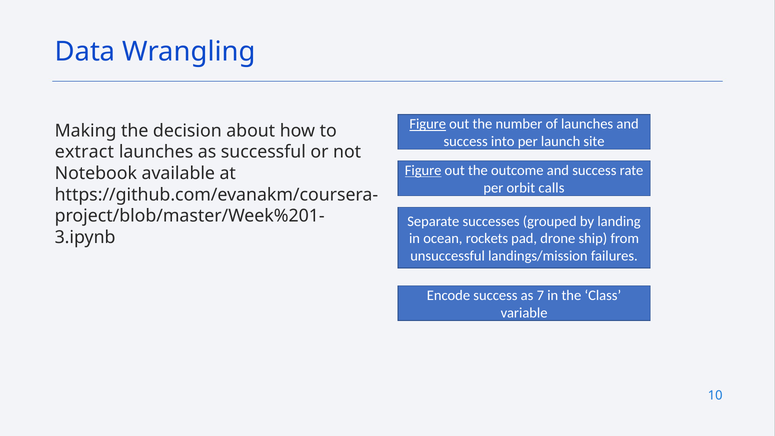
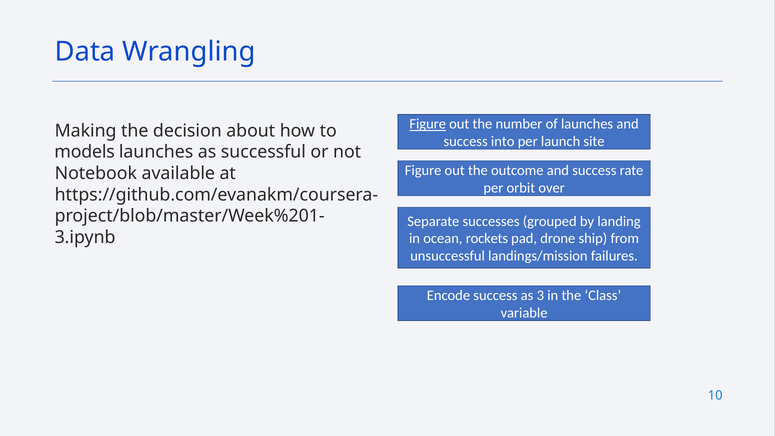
extract: extract -> models (85, 152)
Figure underline: present -> none (423, 171)
calls: calls -> over (552, 188)
7: 7 -> 3 (540, 295)
